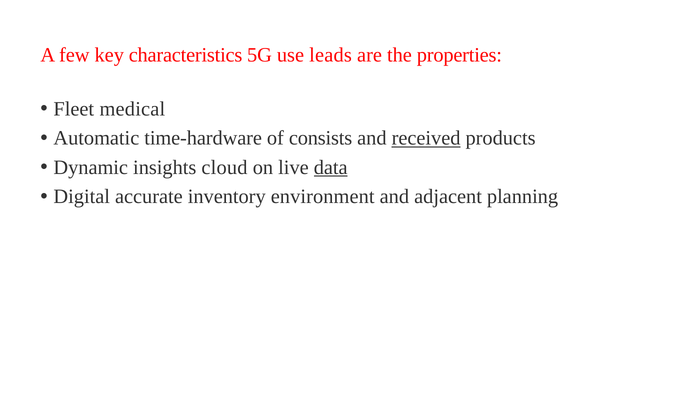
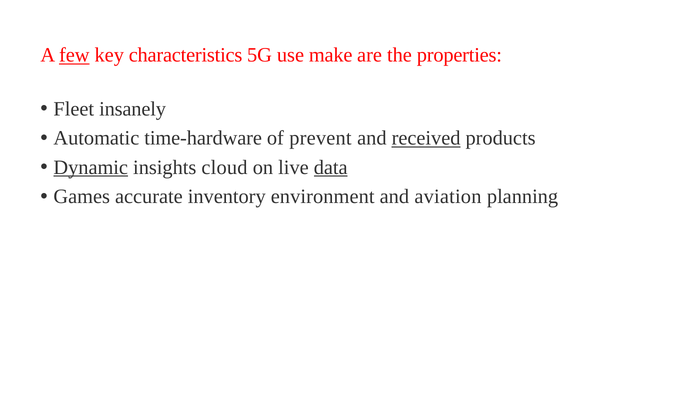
few underline: none -> present (74, 55)
leads: leads -> make (331, 55)
medical: medical -> insanely (133, 109)
consists: consists -> prevent (320, 138)
Dynamic underline: none -> present (91, 167)
Digital: Digital -> Games (82, 197)
adjacent: adjacent -> aviation (448, 197)
